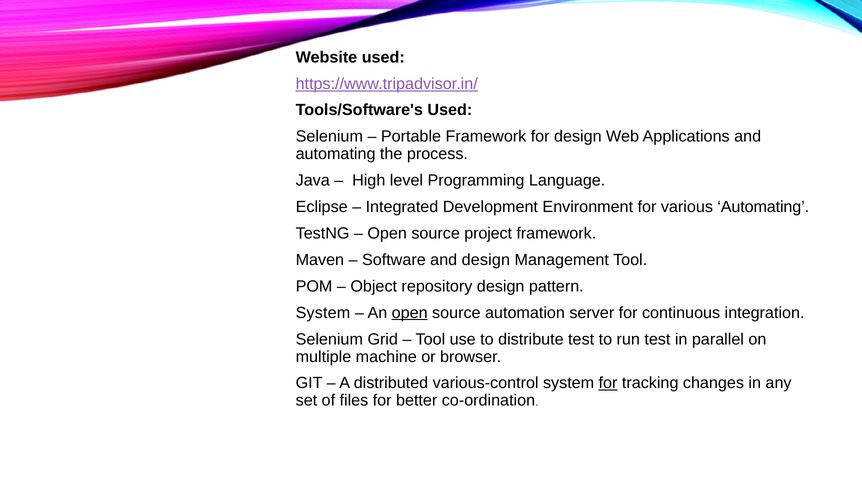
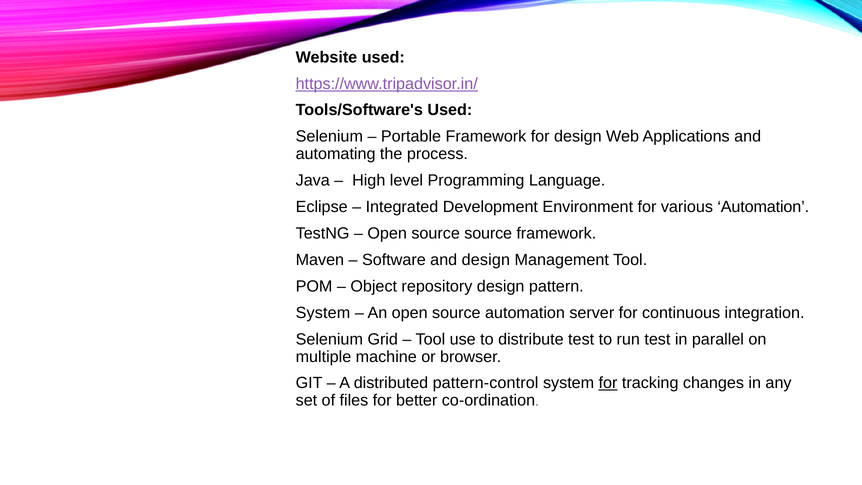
various Automating: Automating -> Automation (763, 207)
source project: project -> source (488, 233)
open underline: present -> none (410, 313)
various-control: various-control -> pattern-control (486, 383)
